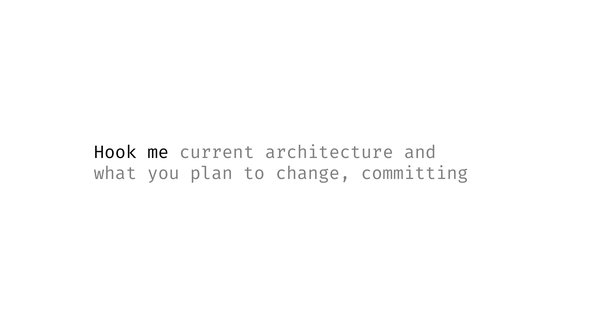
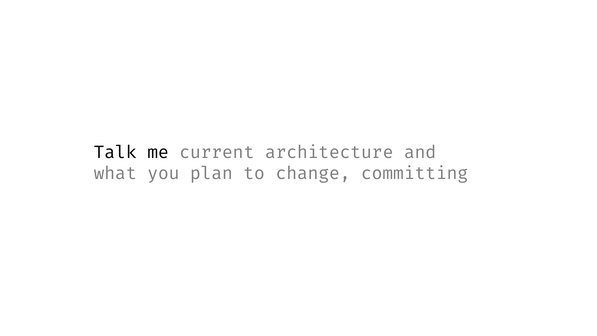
Hook: Hook -> Talk (115, 152)
